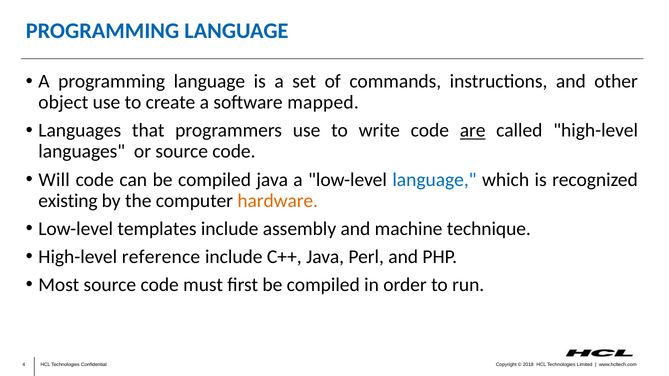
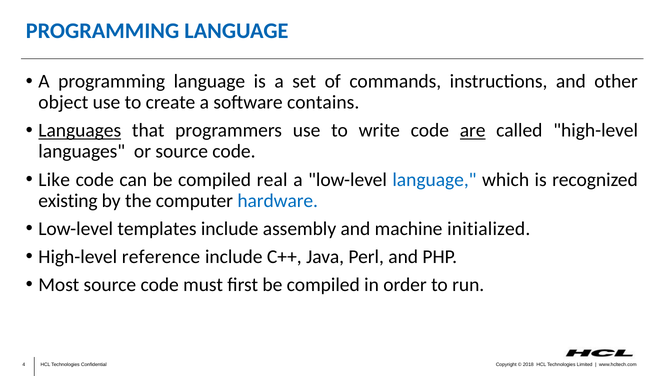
mapped: mapped -> contains (323, 103)
Languages underline: none -> present (80, 131)
Will: Will -> Like (54, 180)
compiled java: java -> real (272, 180)
hardware colour: orange -> blue (278, 201)
technique: technique -> initialized (489, 229)
